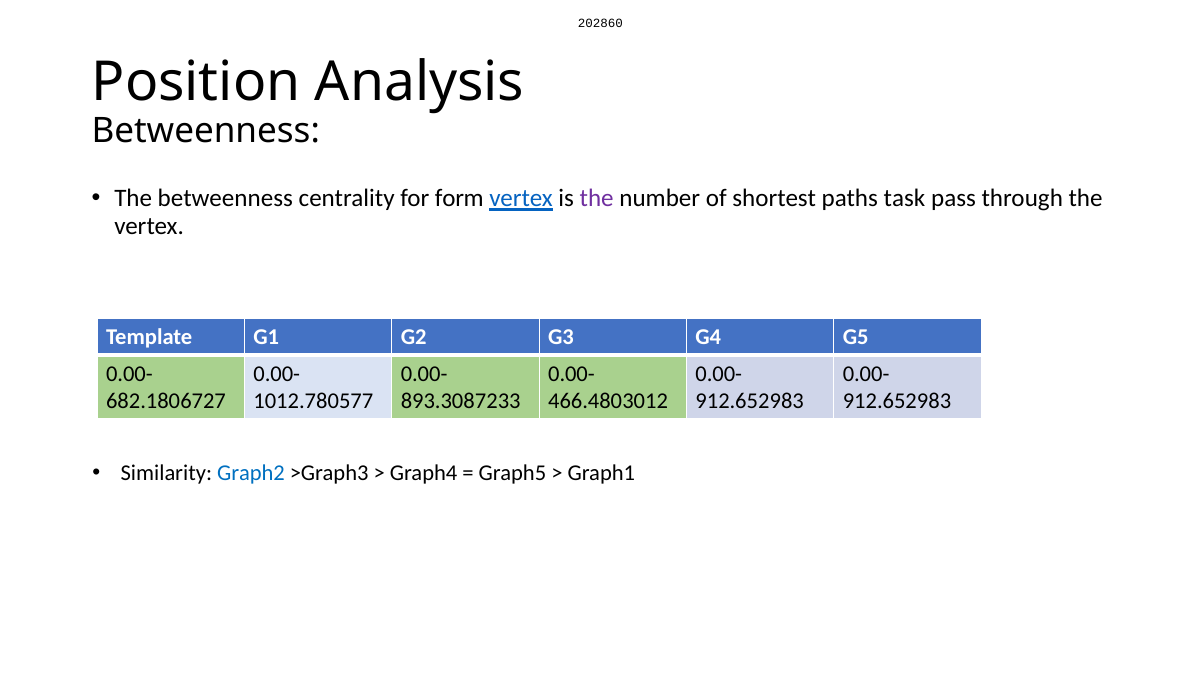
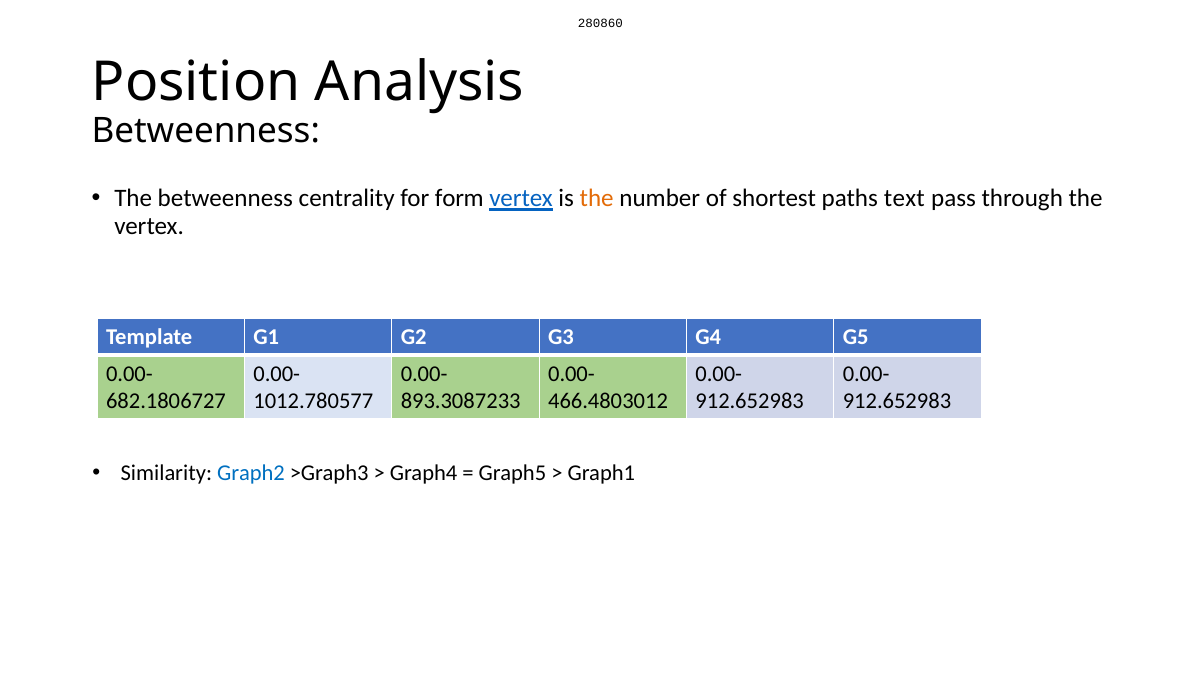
202860: 202860 -> 280860 (600, 23)
the colour: purple -> orange (597, 198)
task: task -> text (904, 198)
